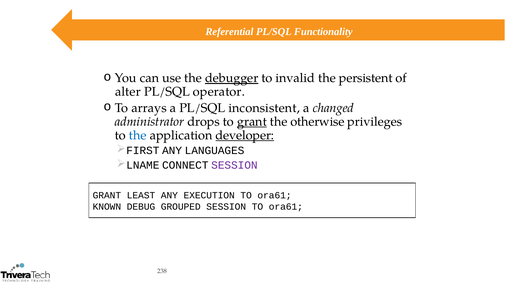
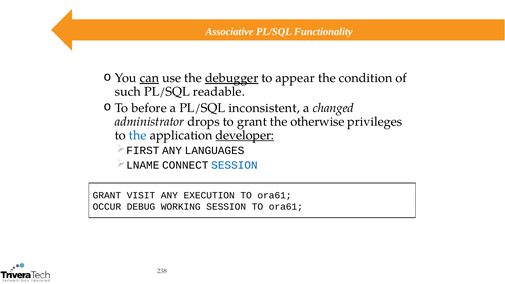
Referential: Referential -> Associative (229, 32)
can underline: none -> present (149, 78)
invalid: invalid -> appear (295, 78)
persistent: persistent -> condition (366, 78)
alter: alter -> such (128, 92)
operator: operator -> readable (219, 92)
arrays: arrays -> before (149, 108)
grant underline: present -> none (252, 122)
SESSION colour: purple -> blue (234, 165)
LEAST: LEAST -> VISIT (141, 195)
KNOWN: KNOWN -> OCCUR (107, 207)
GROUPED: GROUPED -> WORKING (181, 207)
